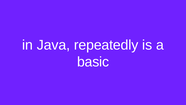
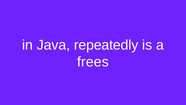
basic: basic -> frees (93, 62)
